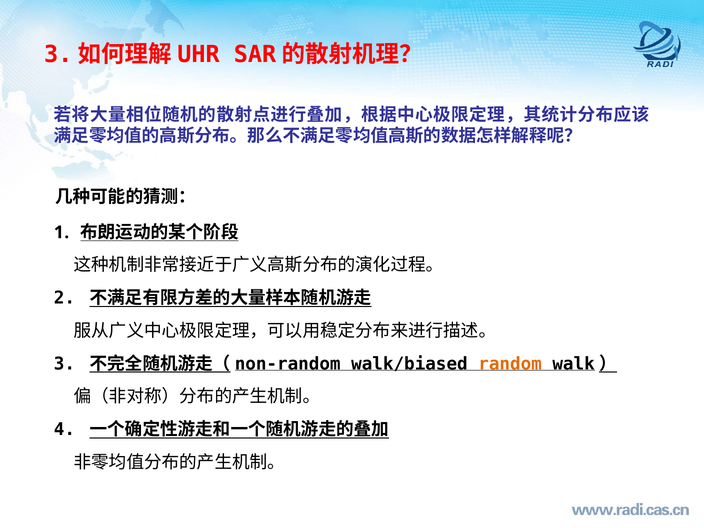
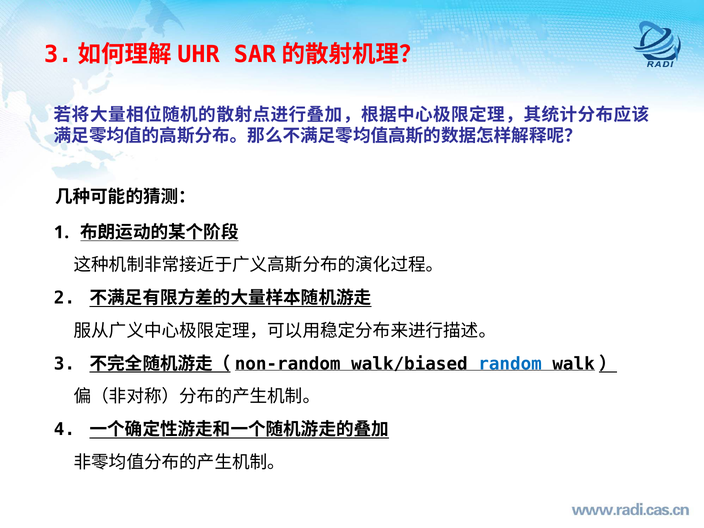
random colour: orange -> blue (510, 364)
